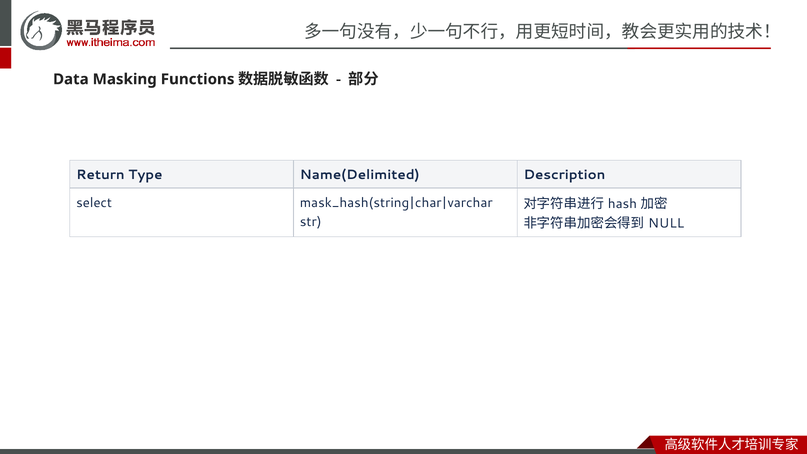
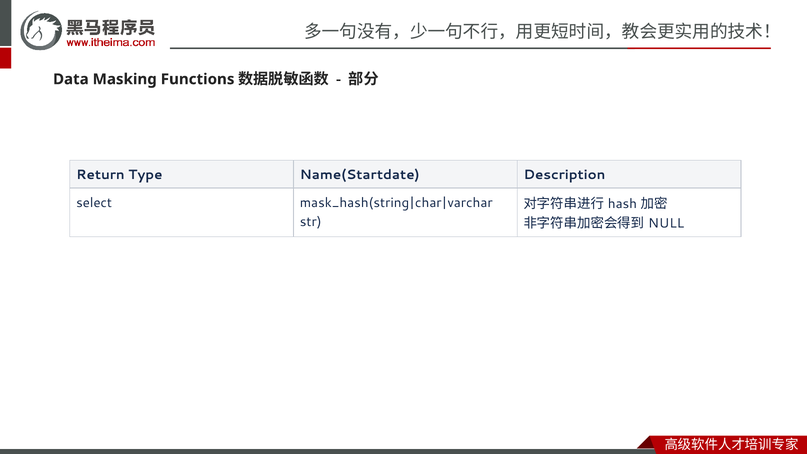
Name(Delimited: Name(Delimited -> Name(Startdate (360, 175)
